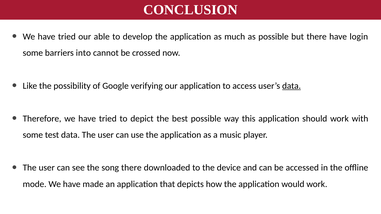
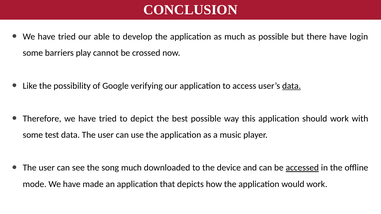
into: into -> play (83, 53)
song there: there -> much (131, 168)
accessed underline: none -> present (302, 168)
